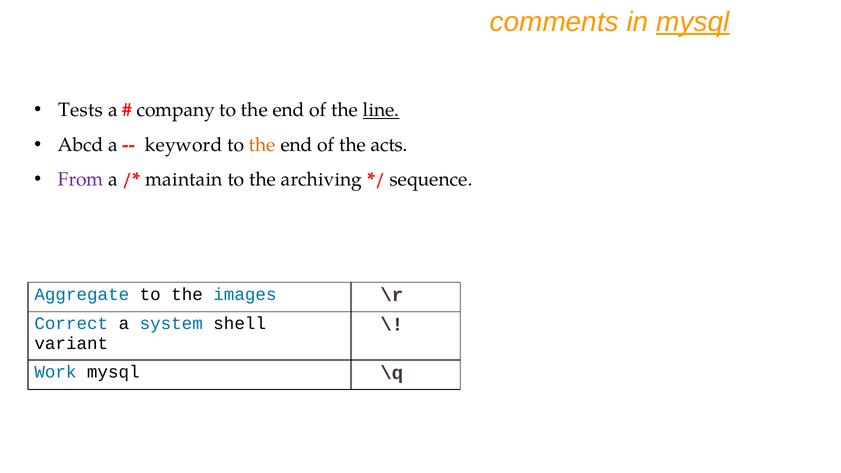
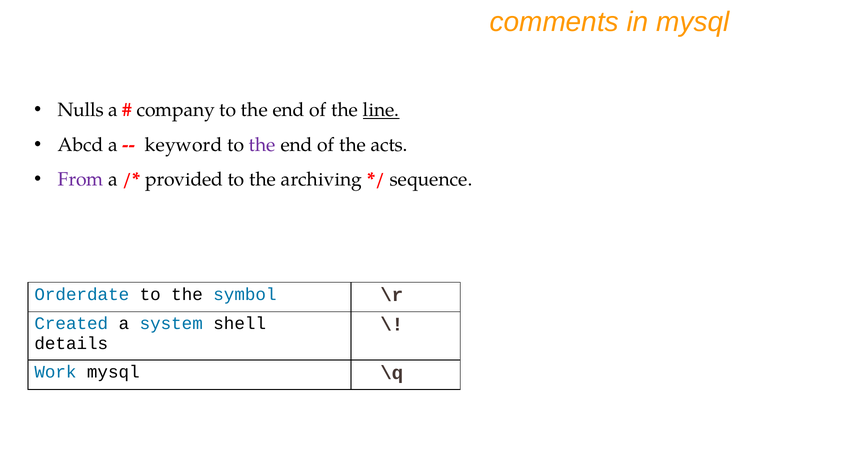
mysql underline: present -> none (693, 22)
Tests: Tests -> Nulls (81, 110)
the colour: orange -> purple (262, 145)
maintain: maintain -> provided (184, 179)
Aggregate: Aggregate -> Orderdate (82, 294)
images: images -> symbol (245, 294)
Correct: Correct -> Created (71, 324)
variant: variant -> details (71, 344)
